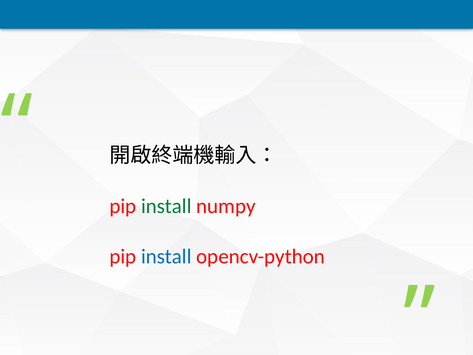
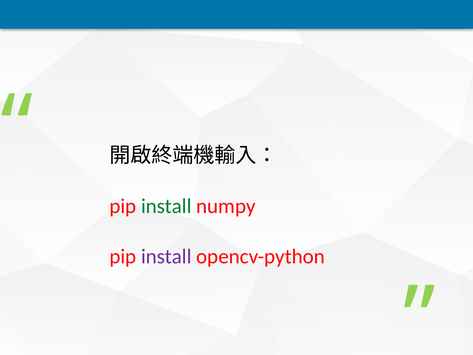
install colour: blue -> purple (166, 256)
